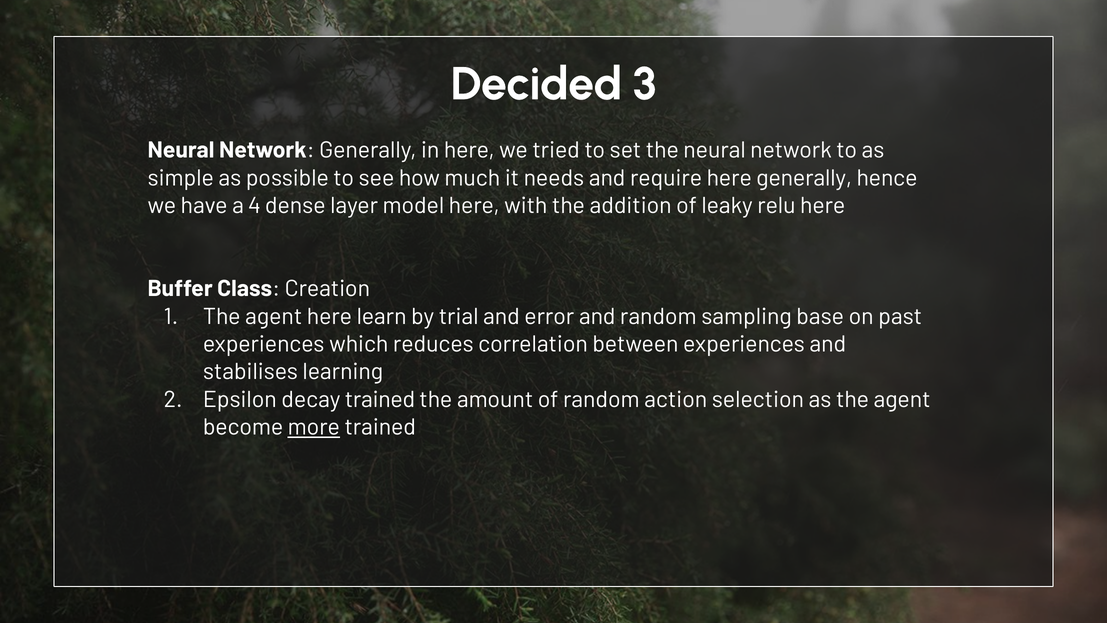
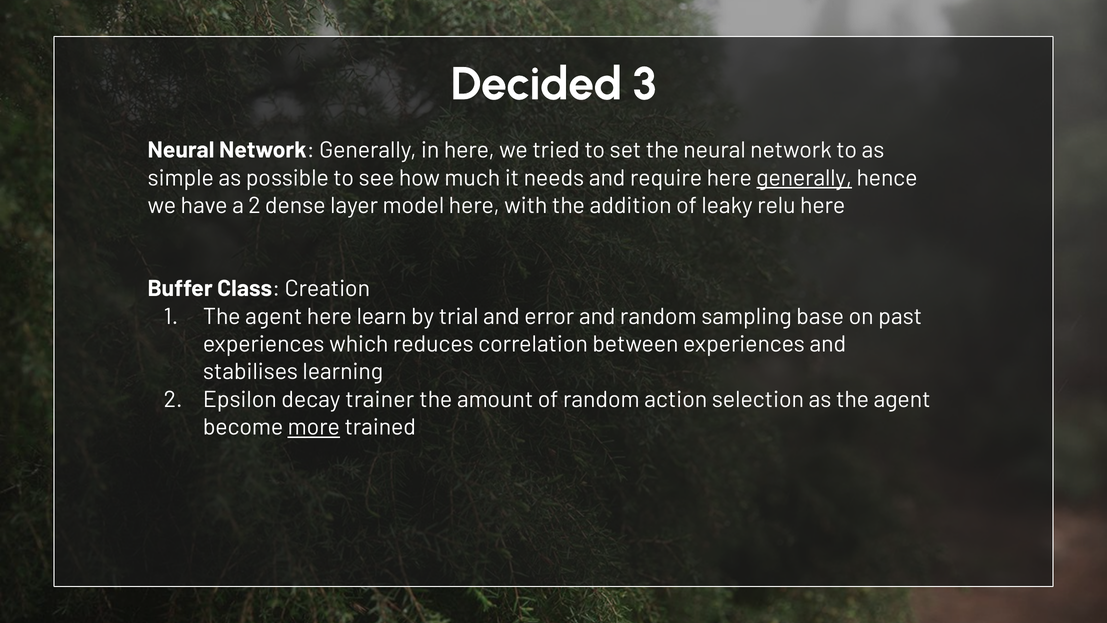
generally underline: none -> present (804, 178)
a 4: 4 -> 2 (254, 206)
decay trained: trained -> trainer (380, 399)
